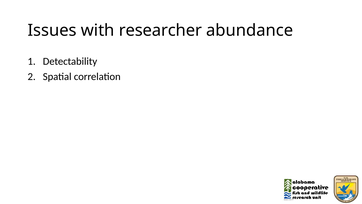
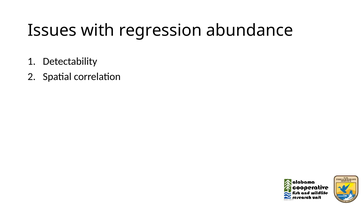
researcher: researcher -> regression (160, 30)
